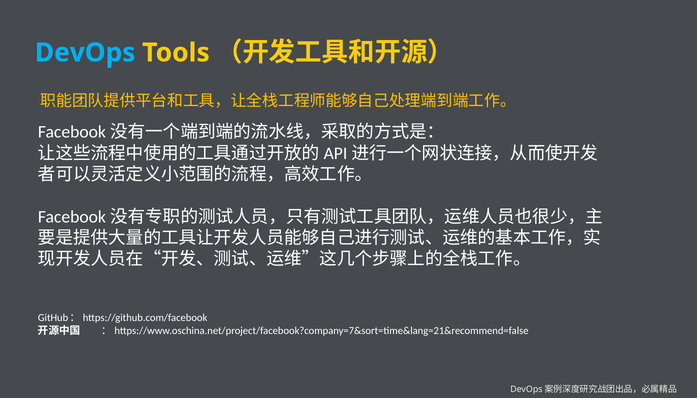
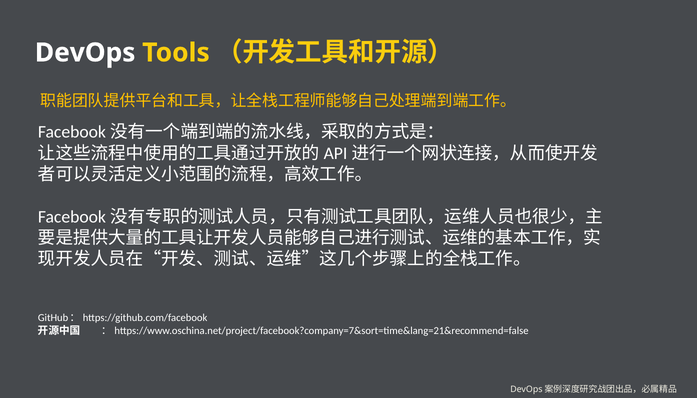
DevOps colour: light blue -> white (85, 53)
